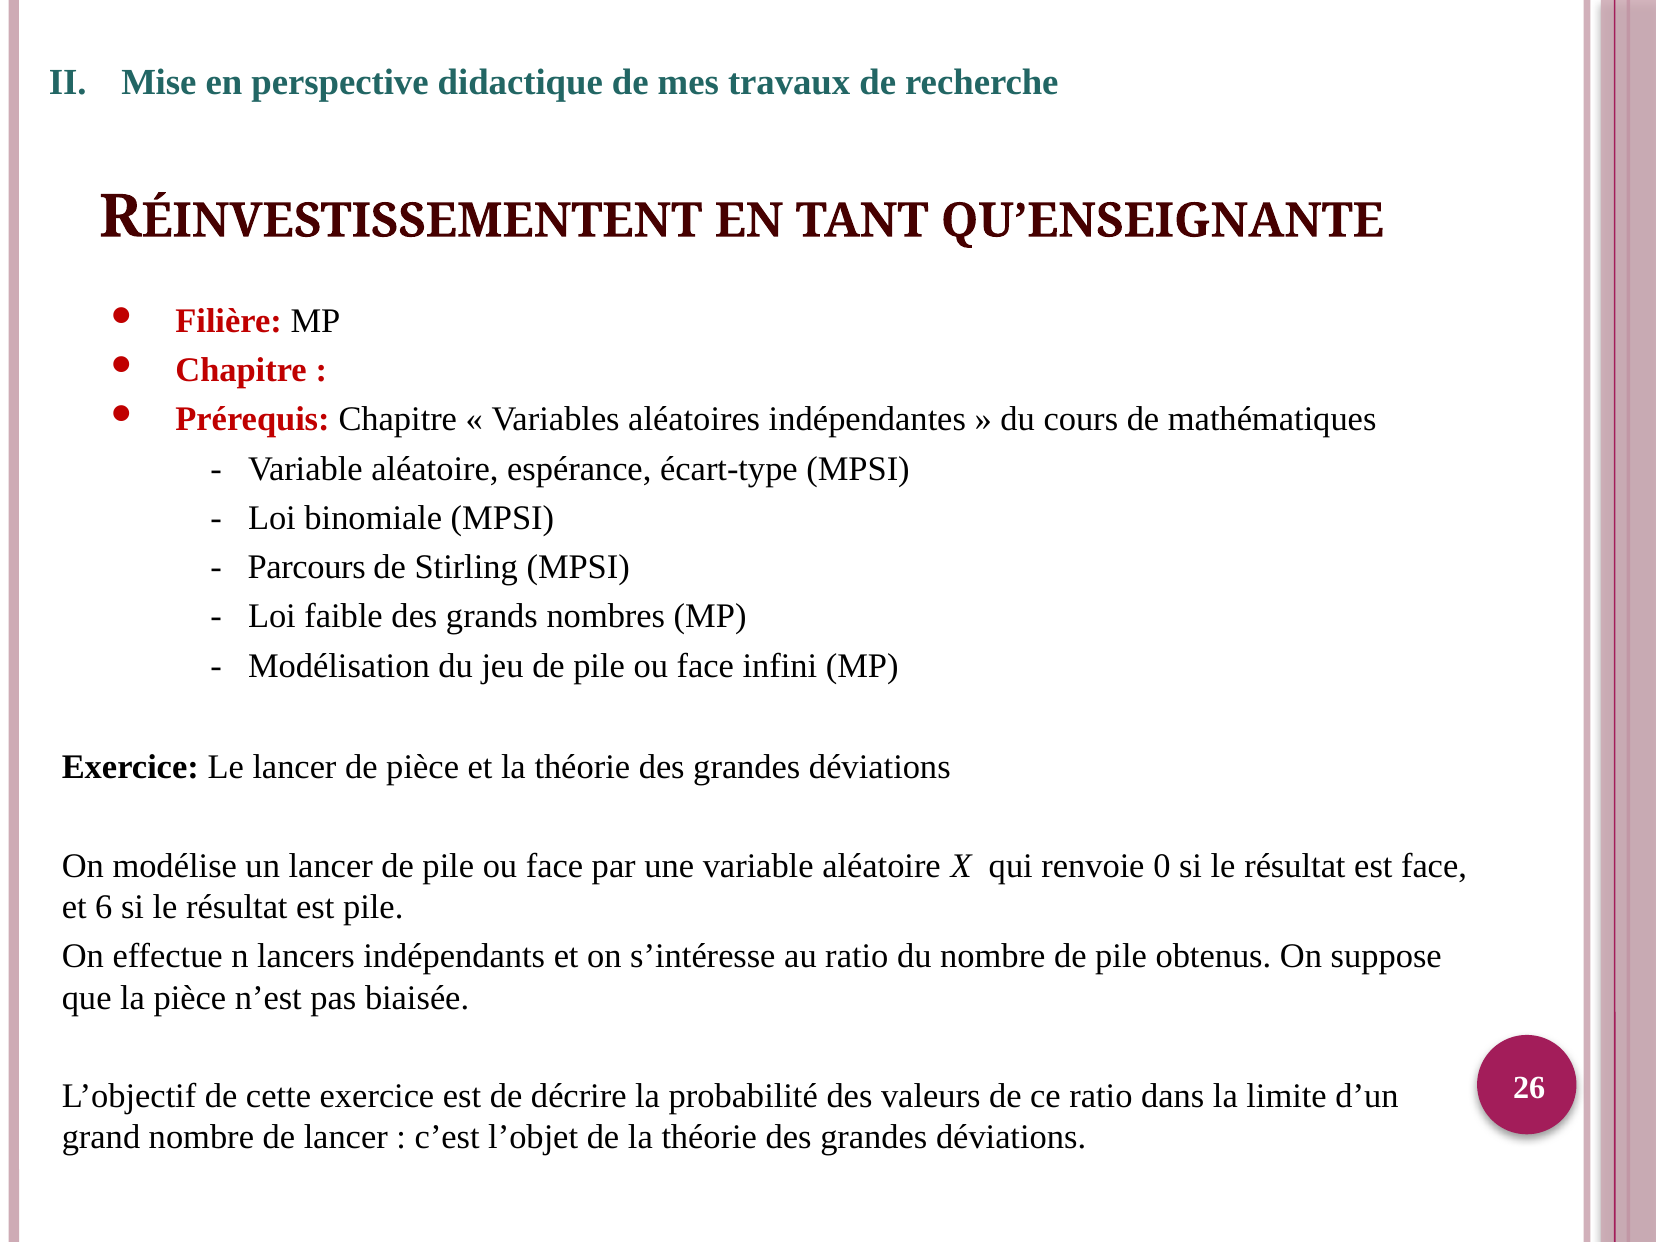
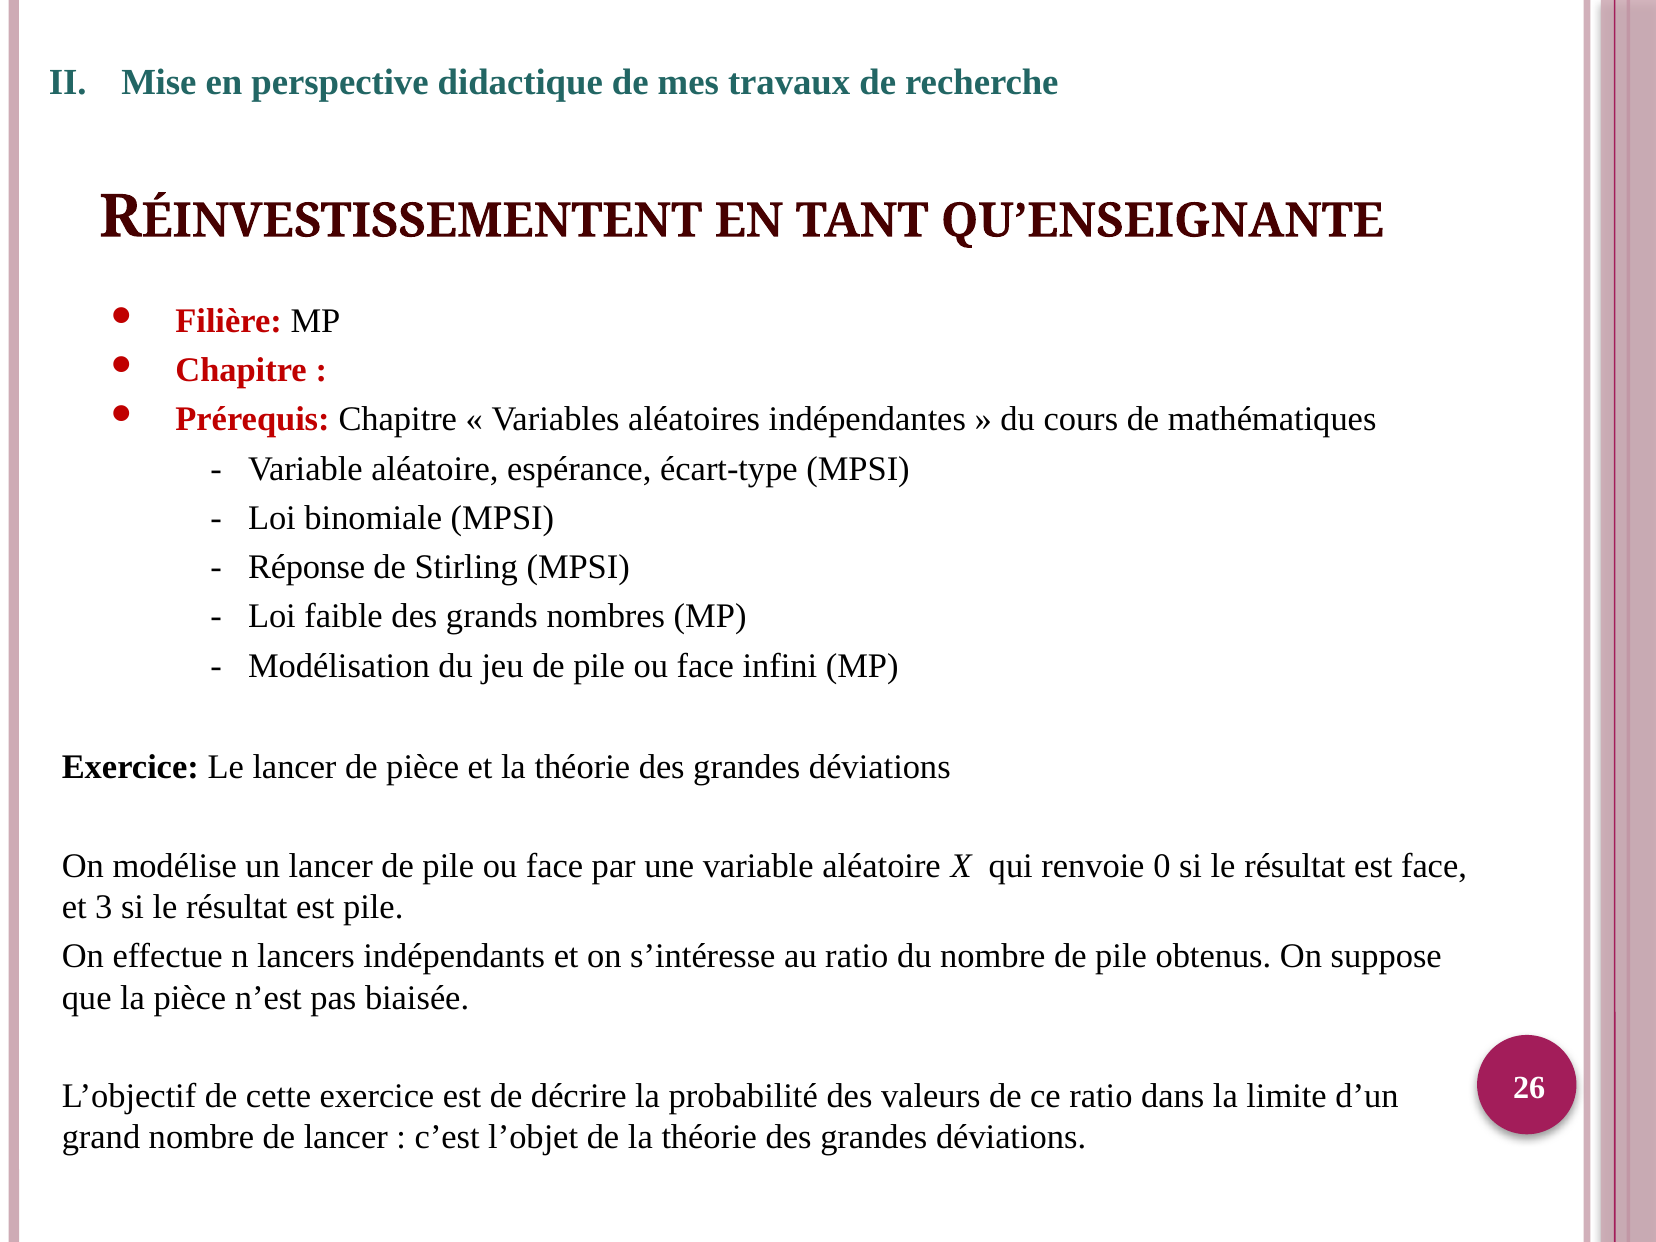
Parcours: Parcours -> Réponse (307, 567)
6: 6 -> 3 (104, 907)
